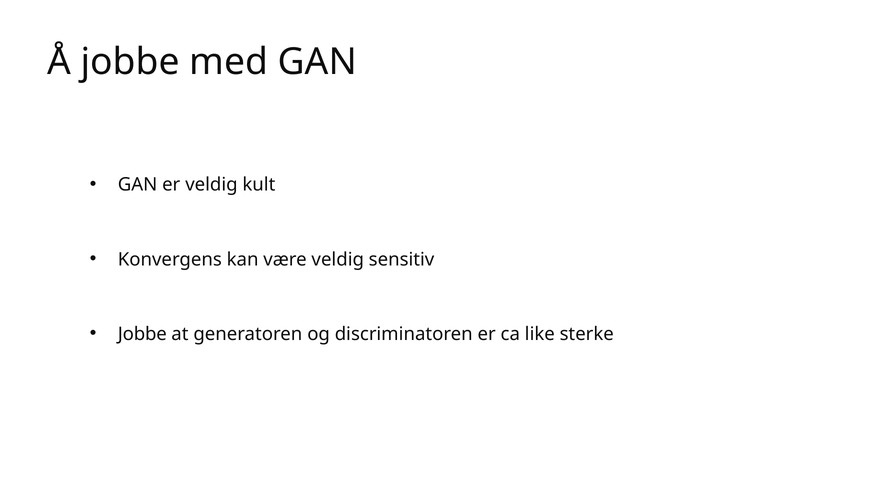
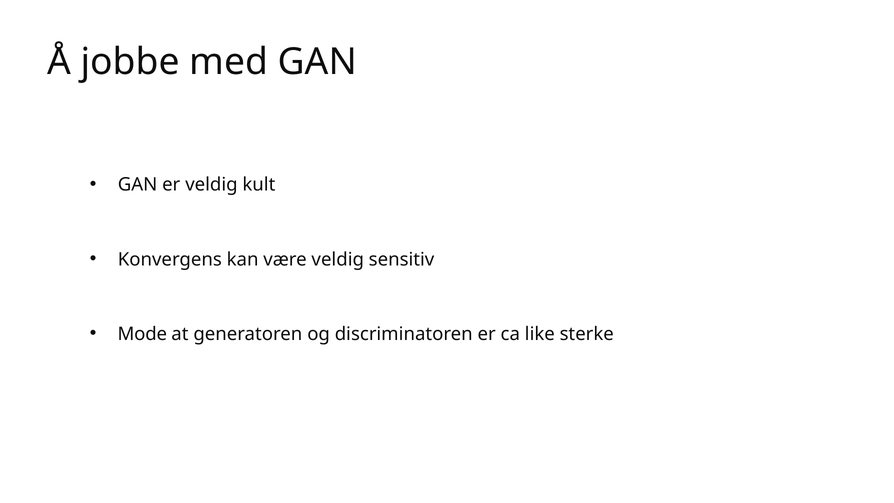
Jobbe: Jobbe -> Mode (142, 334)
